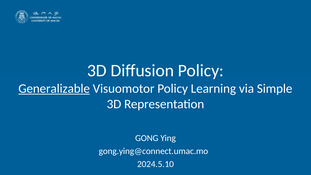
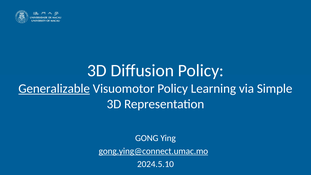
gong.ying@connect.umac.mo underline: none -> present (153, 151)
